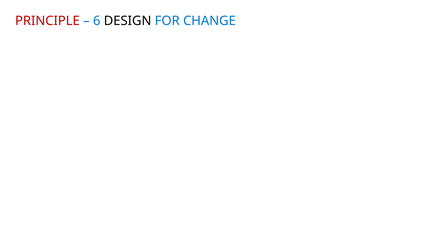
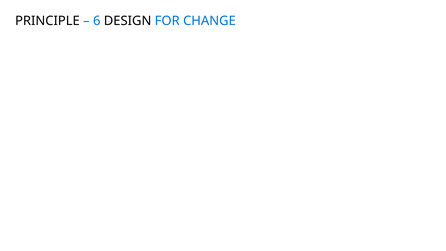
PRINCIPLE colour: red -> black (47, 21)
